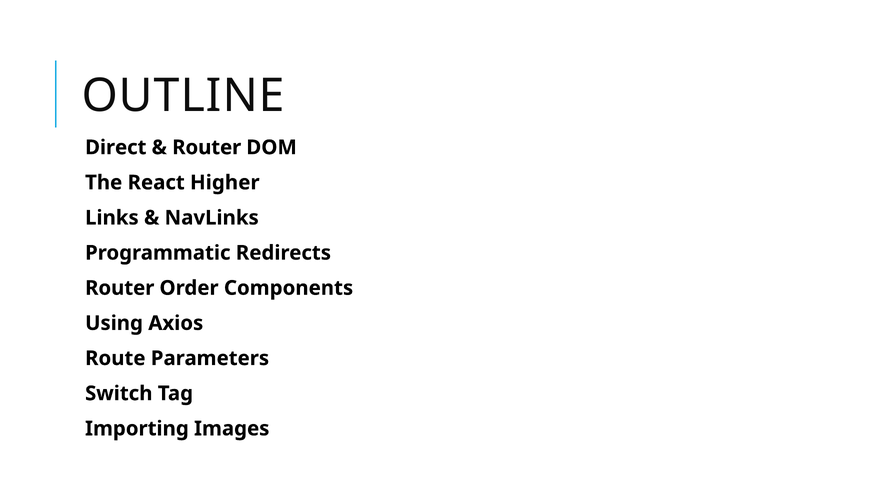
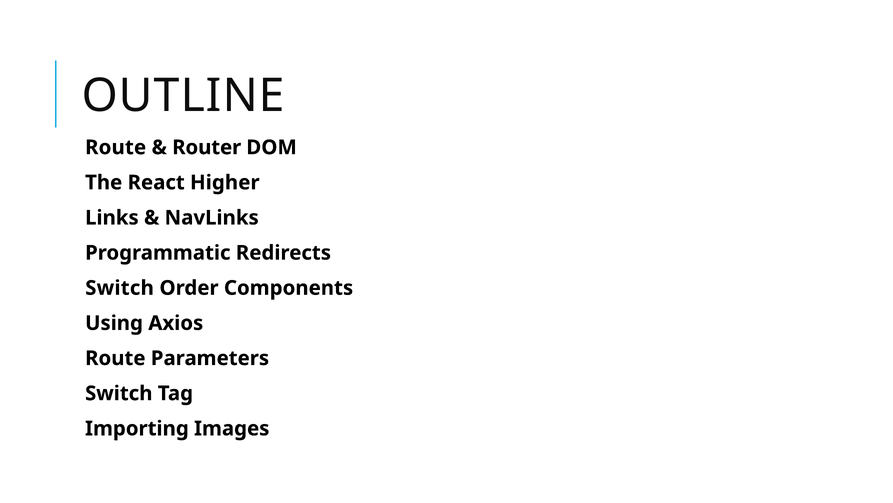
Direct: Direct -> Route (116, 147)
Router: Router -> Switch (120, 288)
